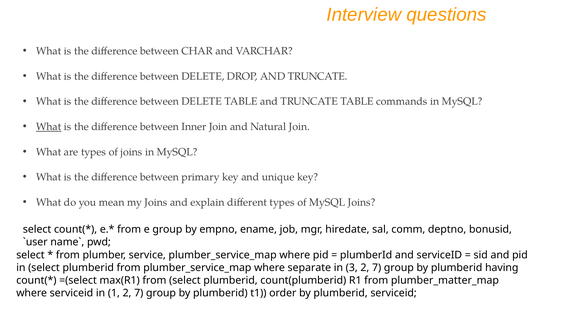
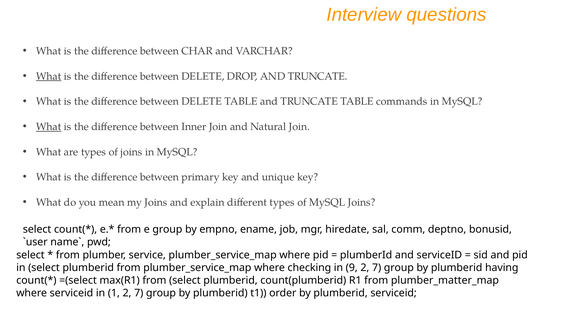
What underline: none -> present (49, 76)
separate: separate -> checking (309, 268)
3: 3 -> 9 (352, 268)
